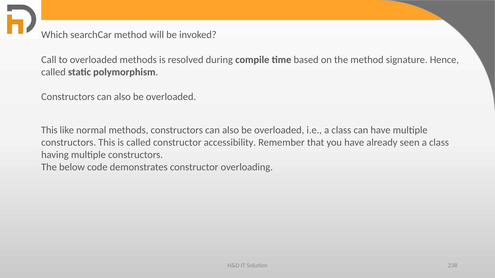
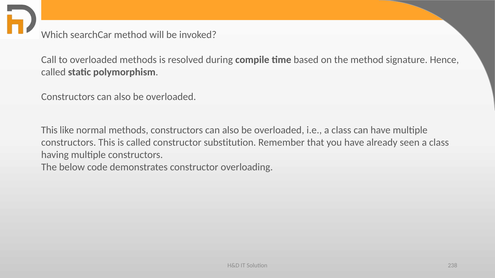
accessibility: accessibility -> substitution (230, 143)
